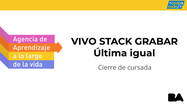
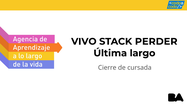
GRABAR: GRABAR -> PERDER (156, 42)
igual: igual -> largo (143, 53)
